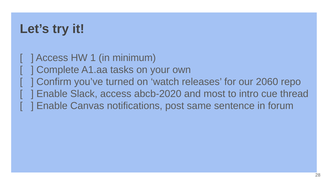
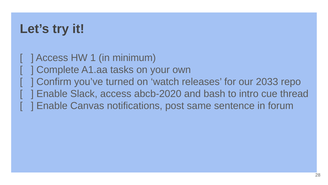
2060: 2060 -> 2033 (267, 82)
most: most -> bash (214, 94)
